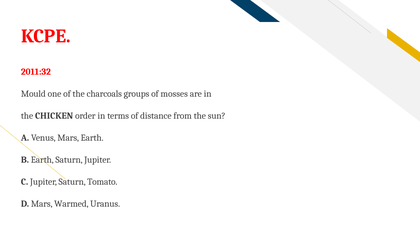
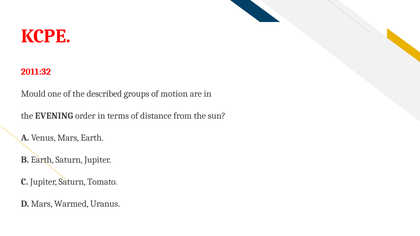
charcoals: charcoals -> described (104, 94)
mosses: mosses -> motion (174, 94)
CHICKEN: CHICKEN -> EVENING (54, 116)
